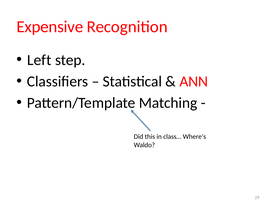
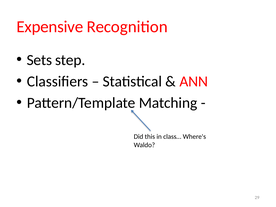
Left: Left -> Sets (39, 60)
